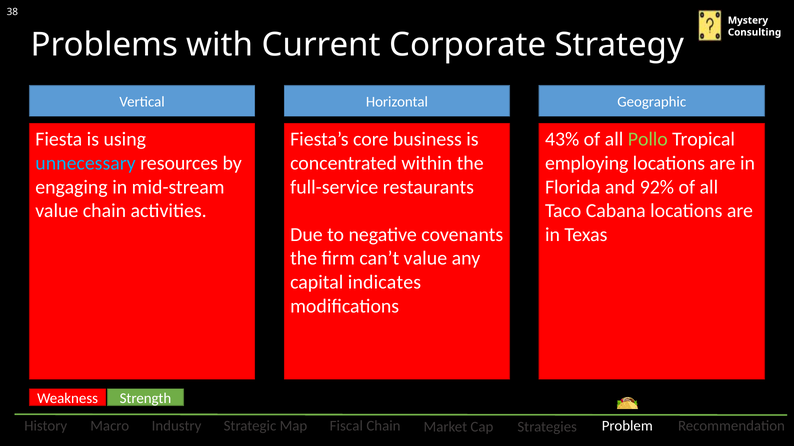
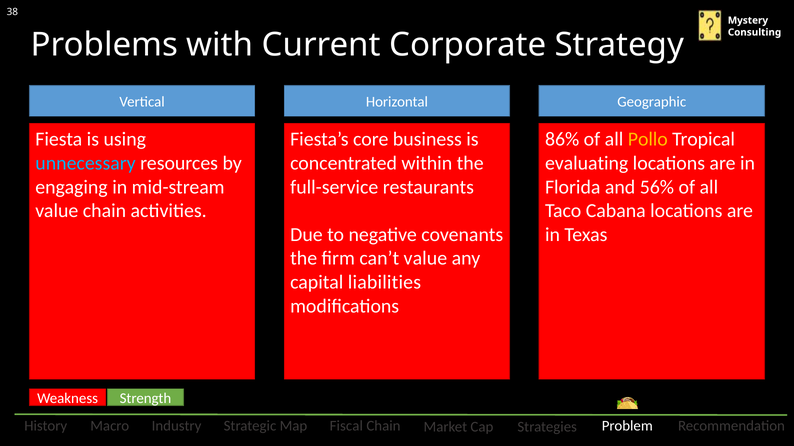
43%: 43% -> 86% (562, 140)
Pollo colour: light green -> yellow (648, 140)
employing: employing -> evaluating (587, 163)
92%: 92% -> 56% (657, 187)
indicates: indicates -> liabilities (384, 283)
